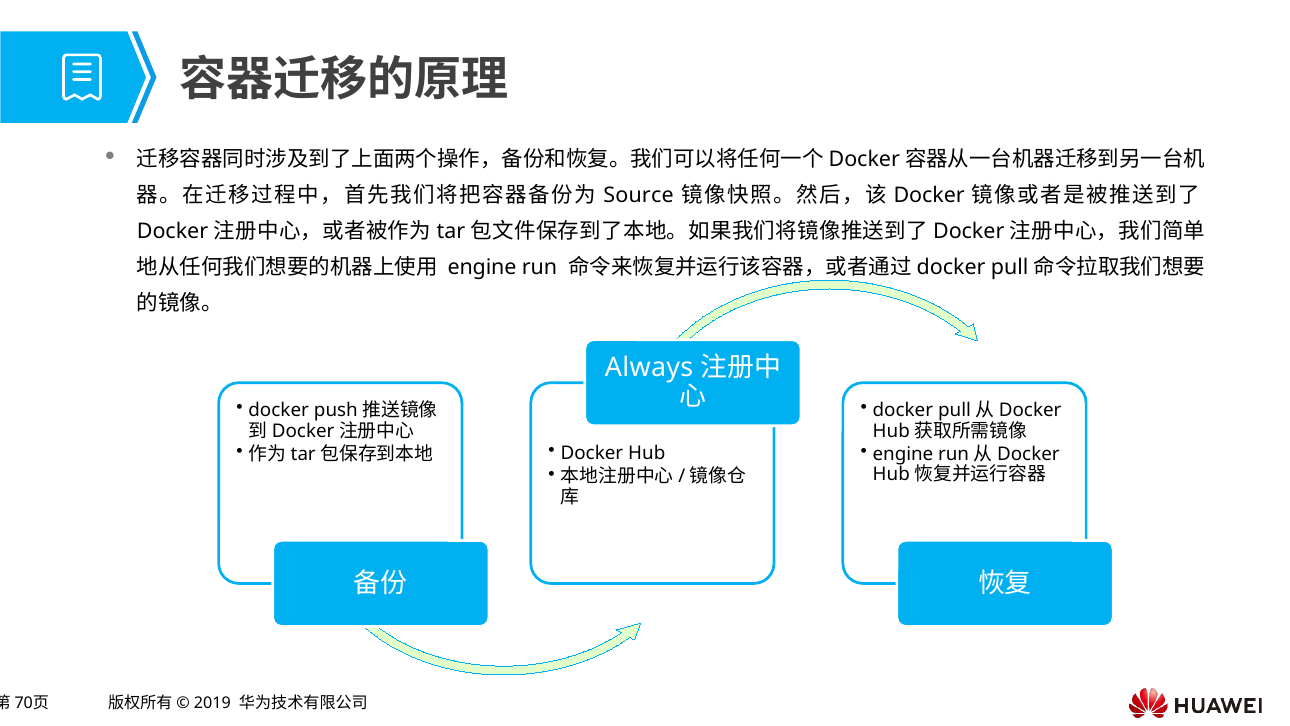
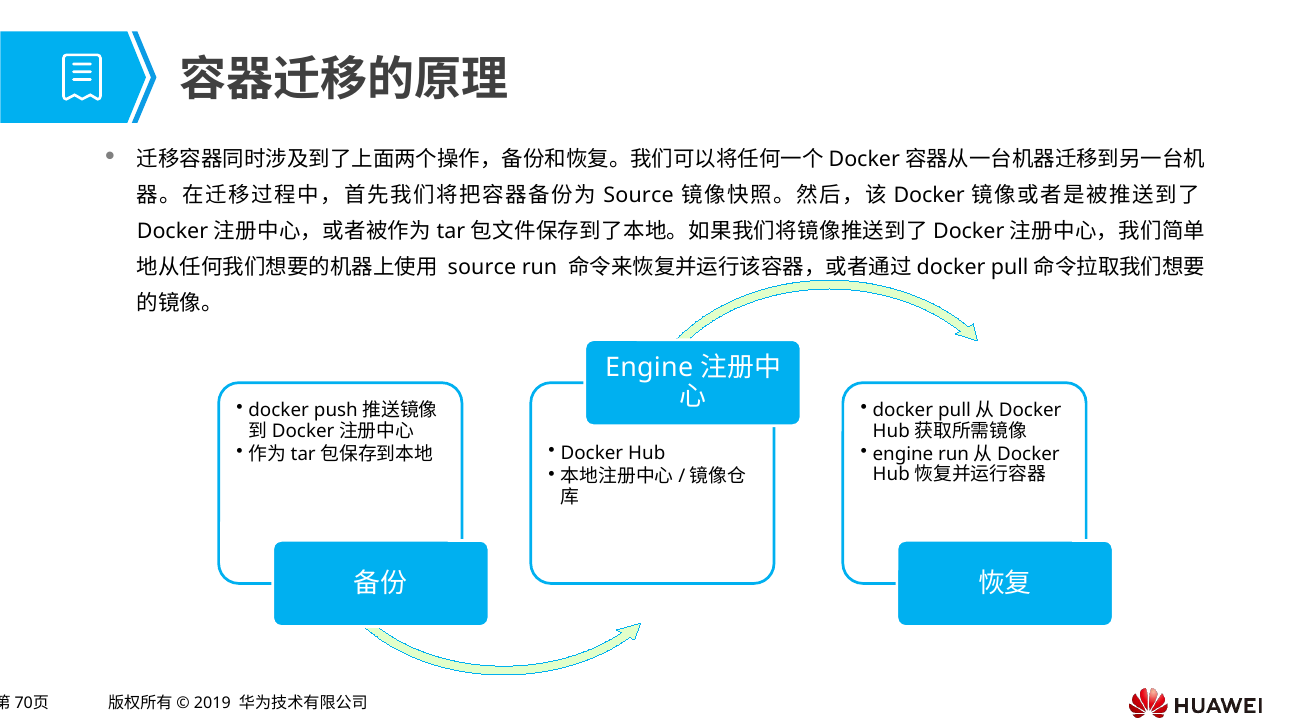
engine: engine -> source (482, 268)
Always: Always -> Engine (649, 368)
